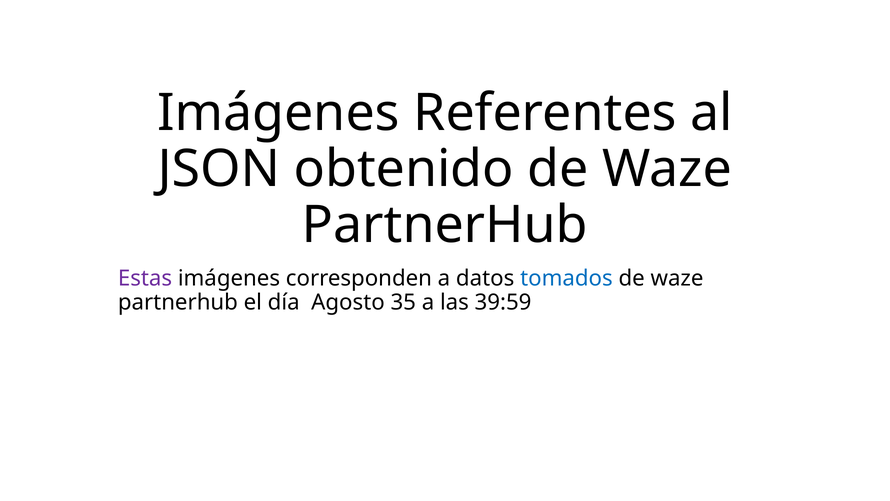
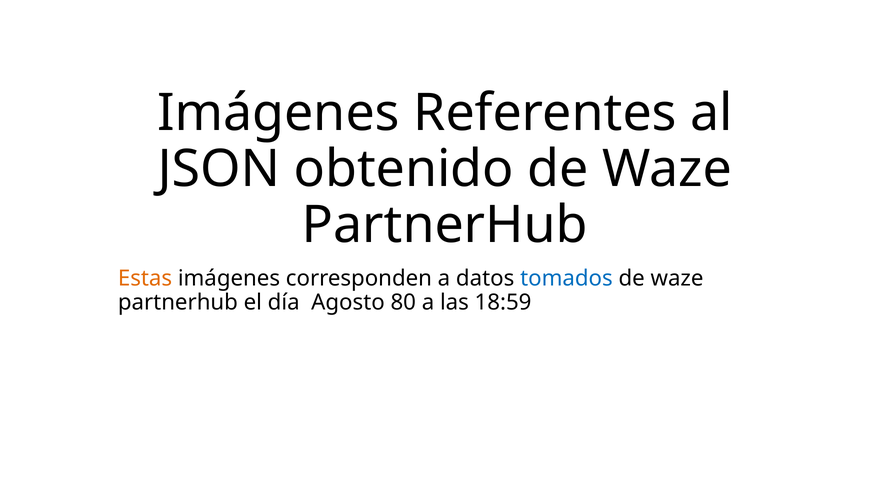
Estas colour: purple -> orange (145, 278)
35: 35 -> 80 (403, 302)
39:59: 39:59 -> 18:59 (503, 302)
